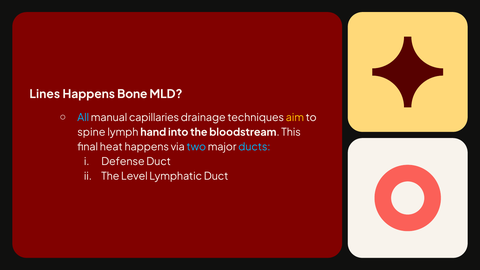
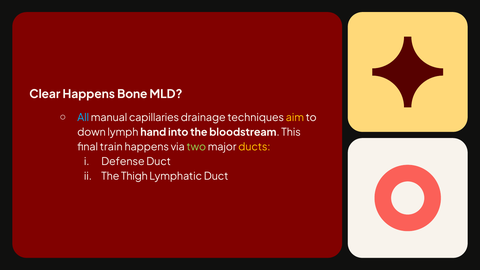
Lines: Lines -> Clear (45, 94)
spine: spine -> down (91, 132)
heat: heat -> train (111, 147)
two colour: light blue -> light green (196, 147)
ducts colour: light blue -> yellow (254, 147)
Level: Level -> Thigh (134, 176)
